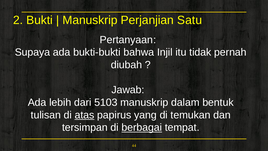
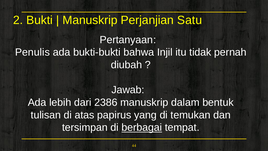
Supaya: Supaya -> Penulis (32, 52)
5103: 5103 -> 2386 (106, 102)
atas underline: present -> none (84, 115)
